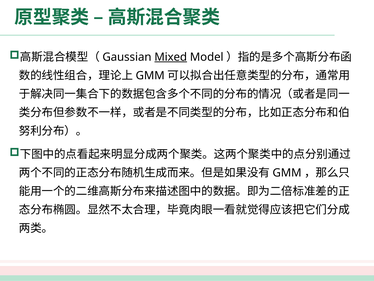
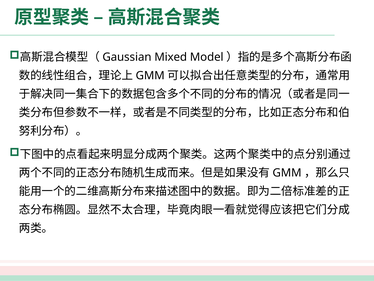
Mixed underline: present -> none (171, 57)
